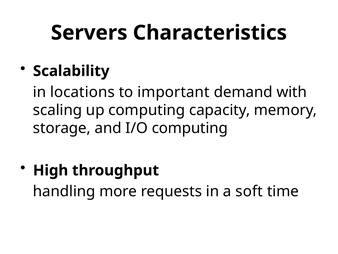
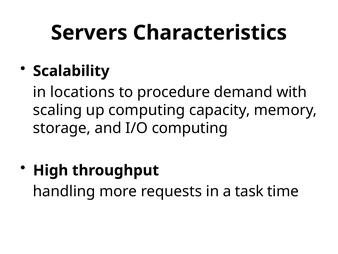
important: important -> procedure (174, 92)
soft: soft -> task (249, 191)
